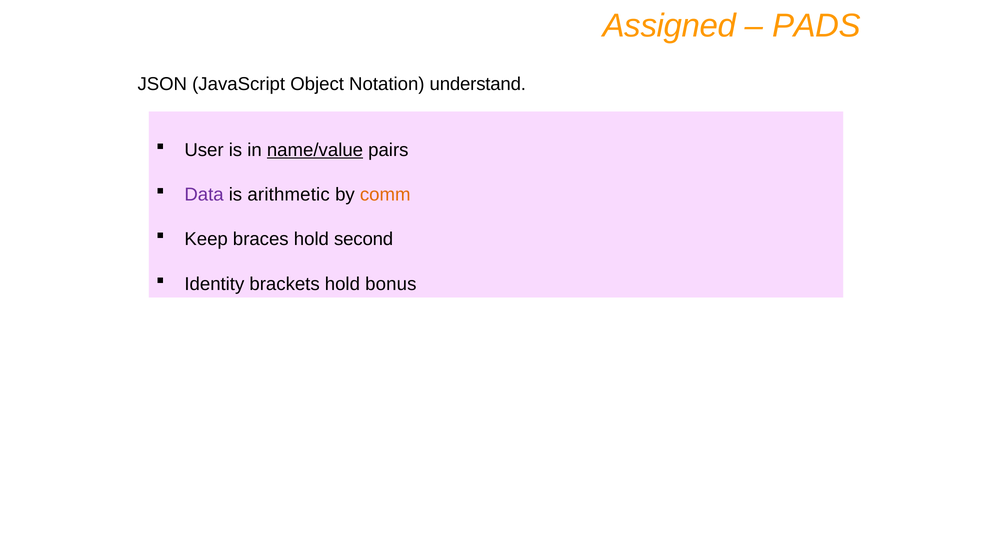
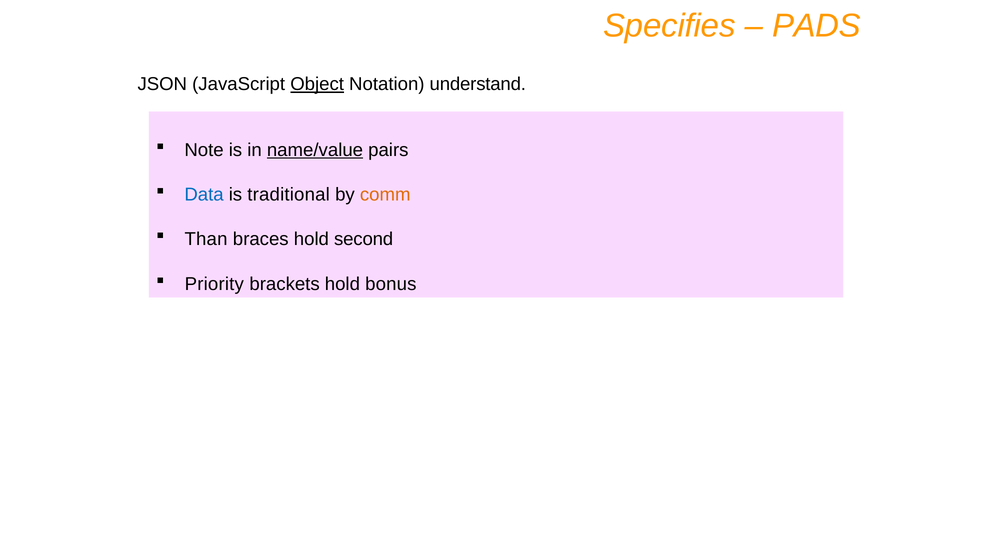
Assigned: Assigned -> Specifies (669, 26)
Object underline: none -> present (317, 84)
User: User -> Note (204, 150)
Data colour: purple -> blue (204, 195)
arithmetic: arithmetic -> traditional (289, 195)
Keep: Keep -> Than (206, 239)
Identity: Identity -> Priority (214, 284)
